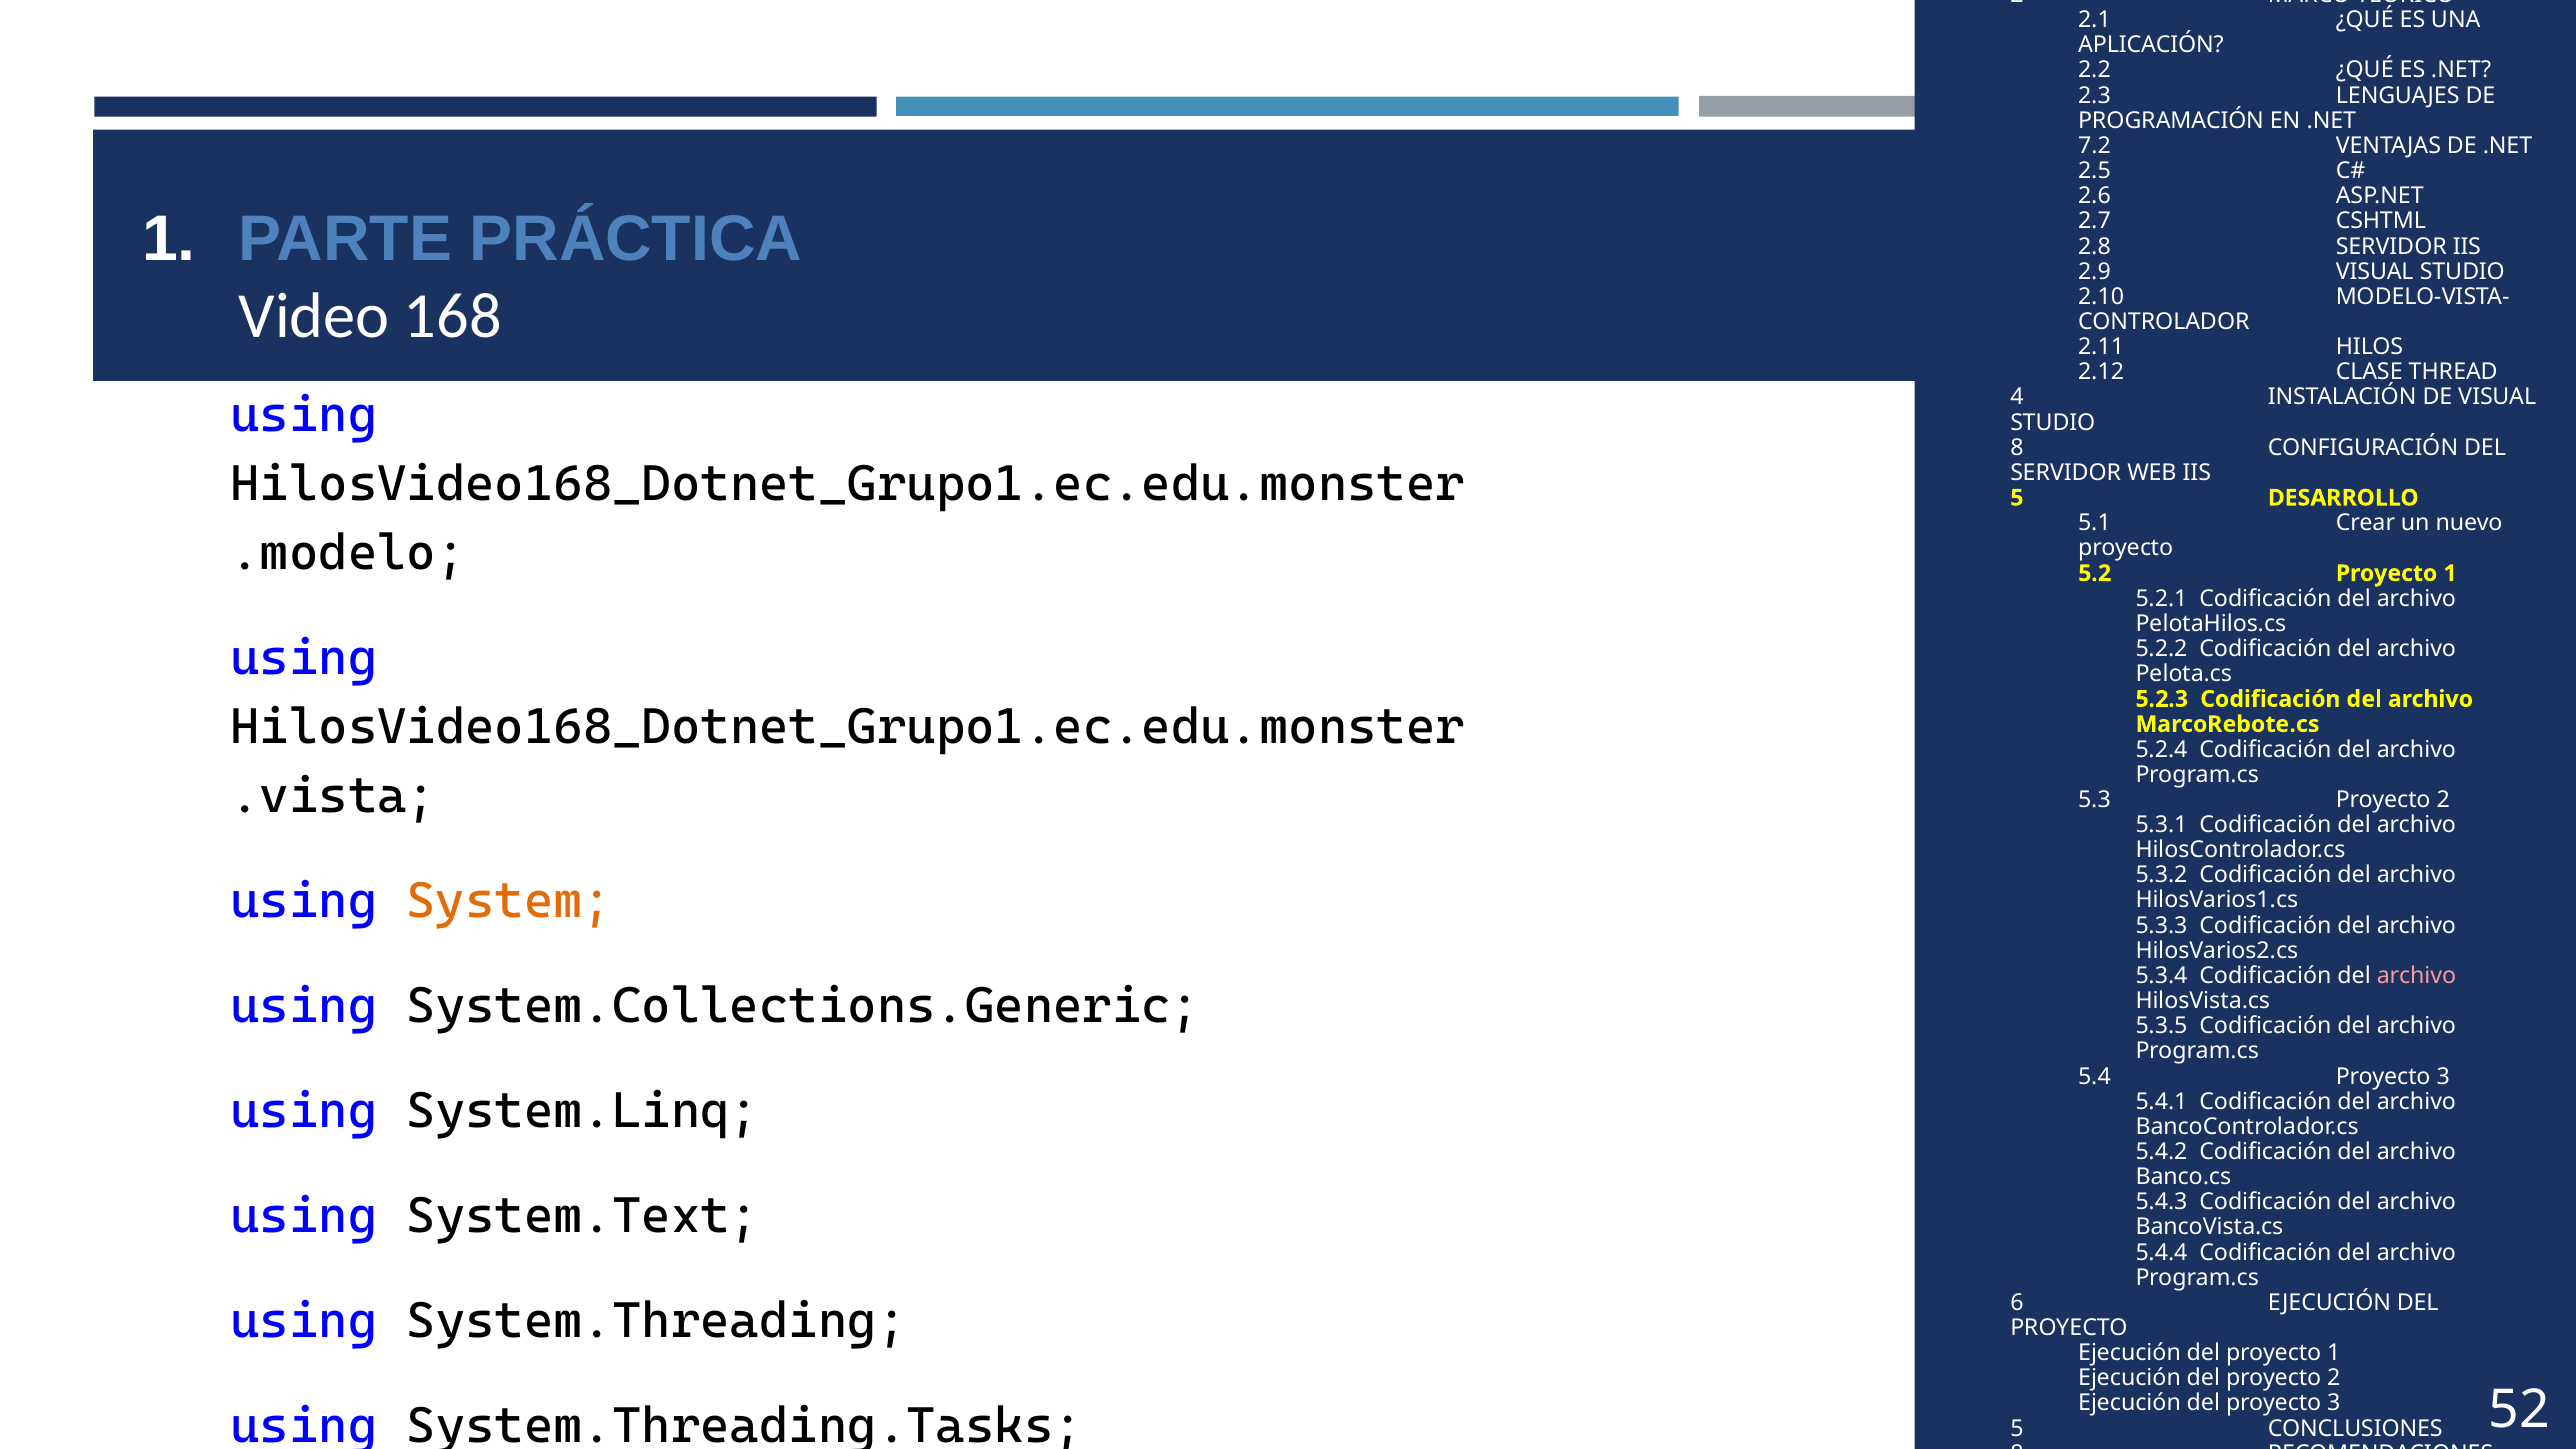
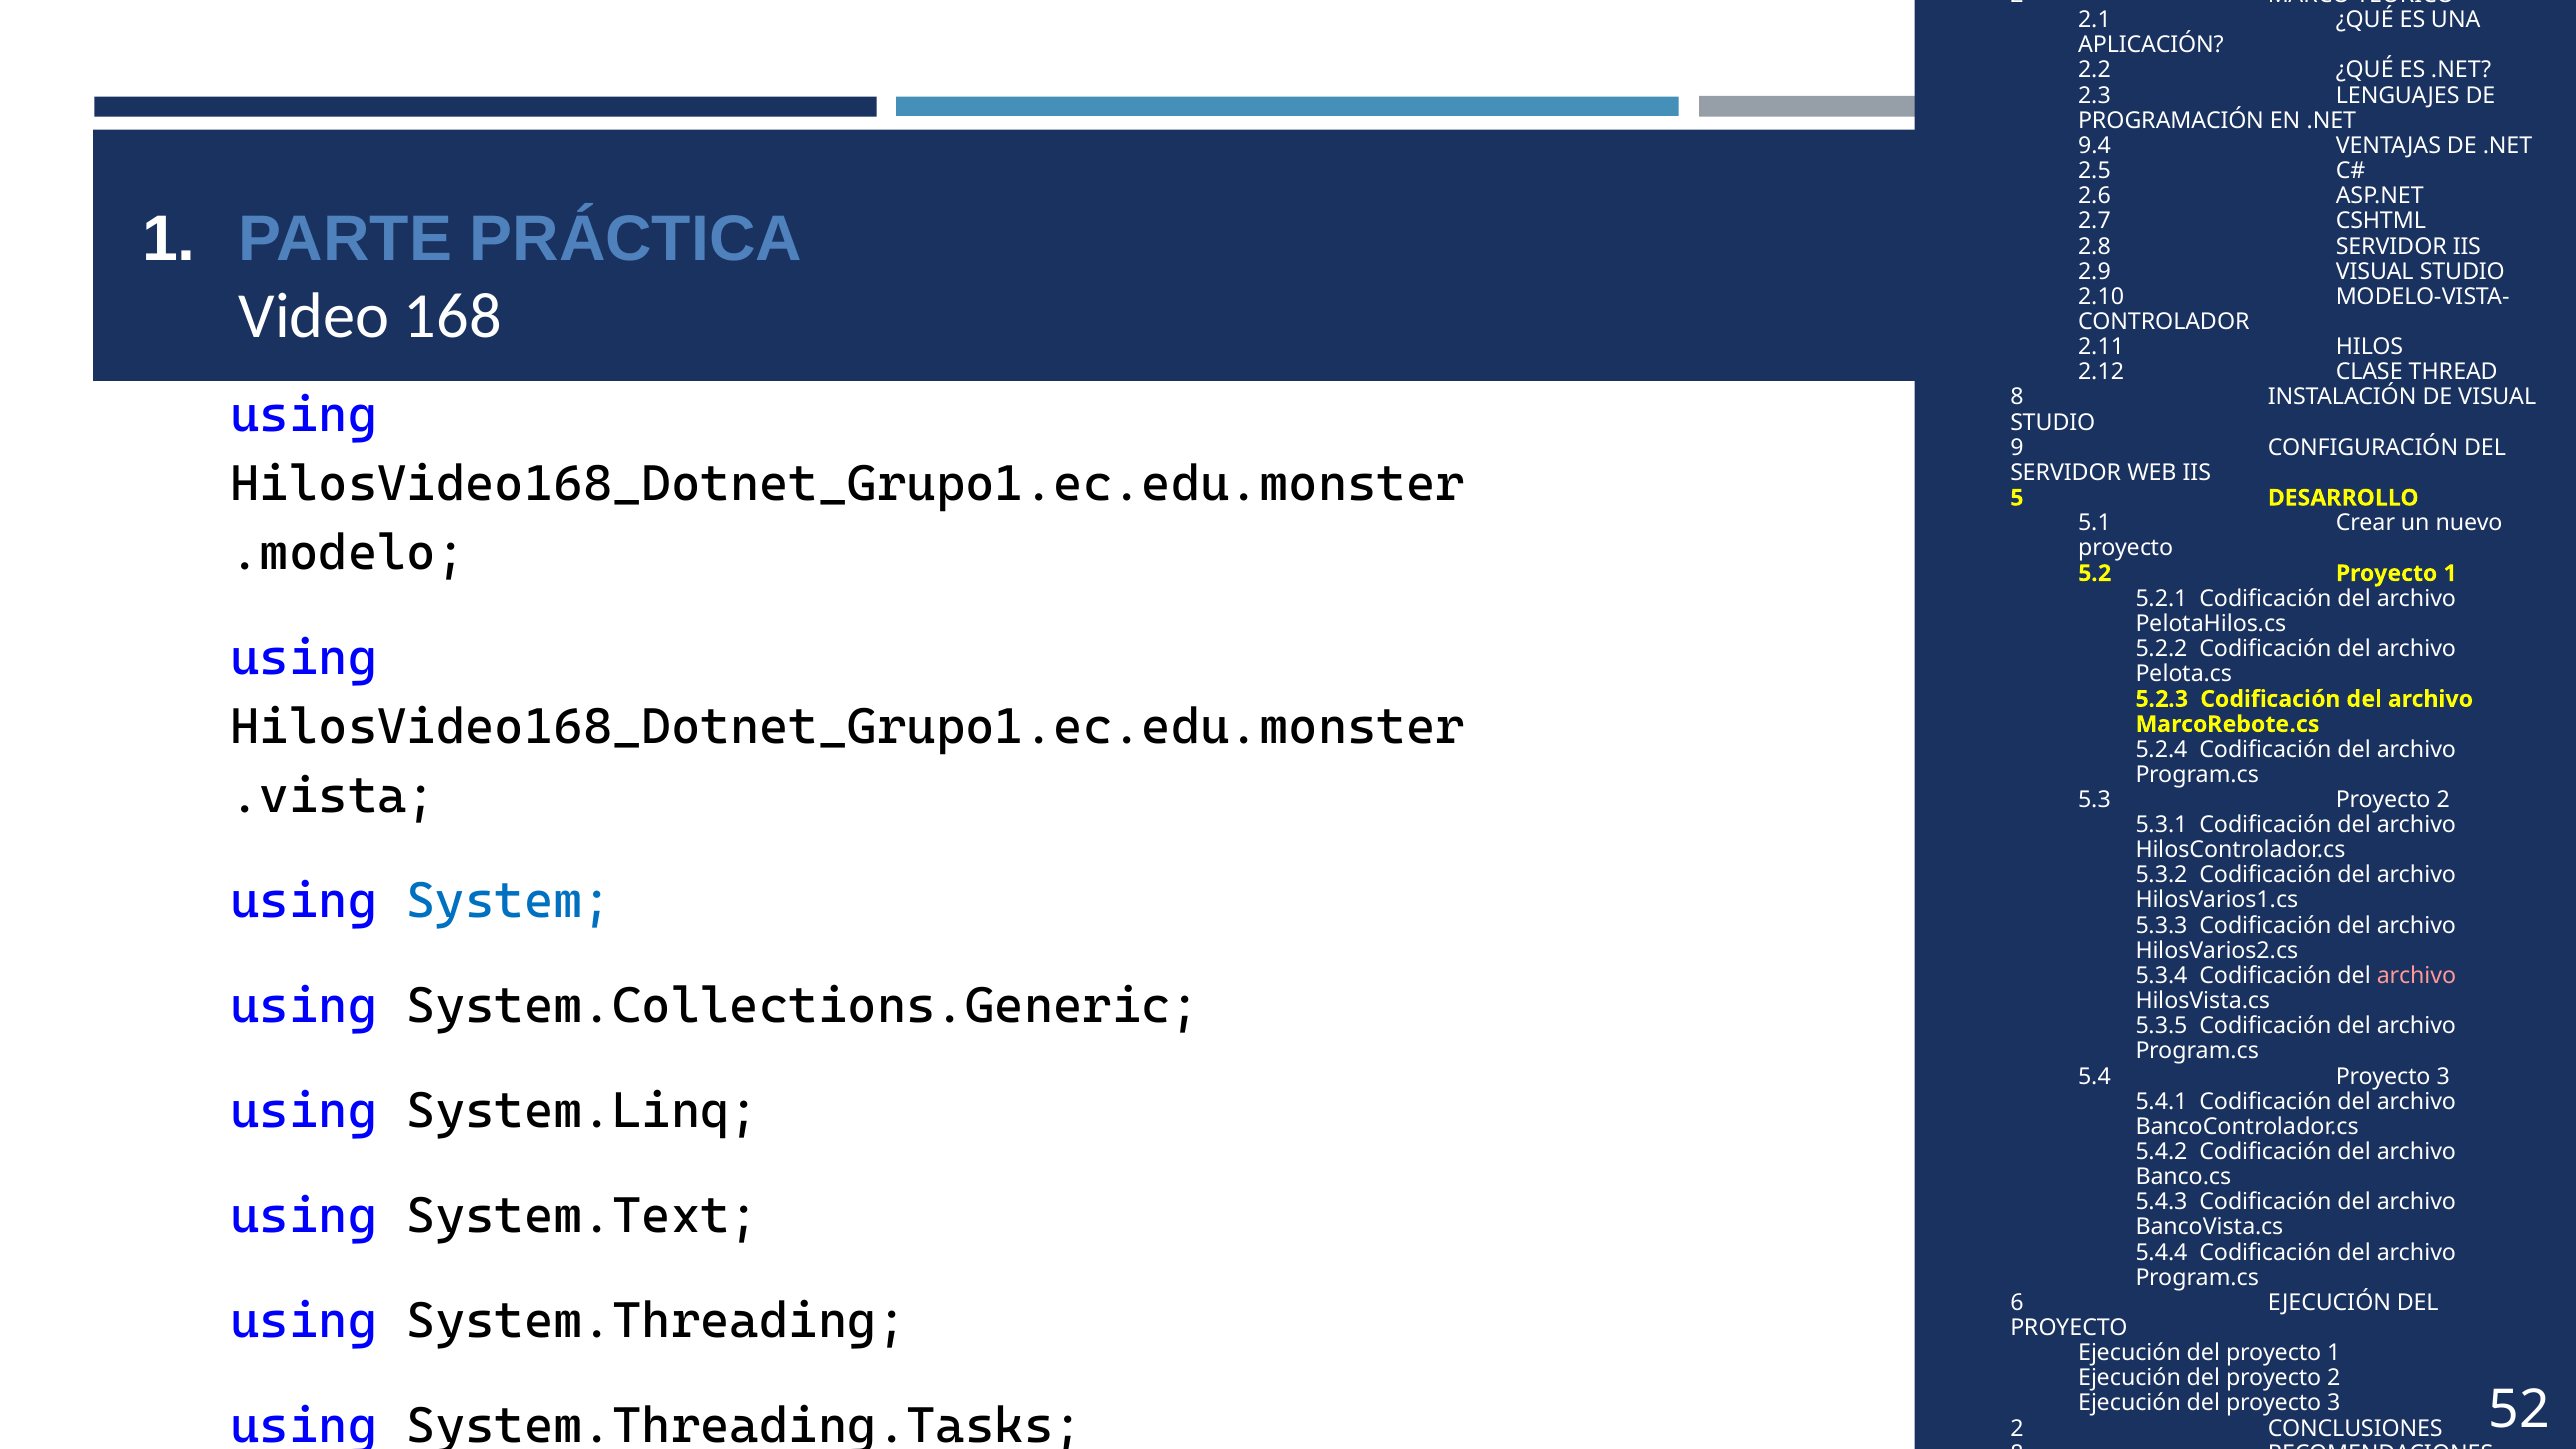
7.2: 7.2 -> 9.4 (2095, 146)
4: 4 -> 8 (2017, 397)
8: 8 -> 9 (2017, 448)
System colour: orange -> blue (509, 901)
5: 5 -> 2 (2017, 1429)
